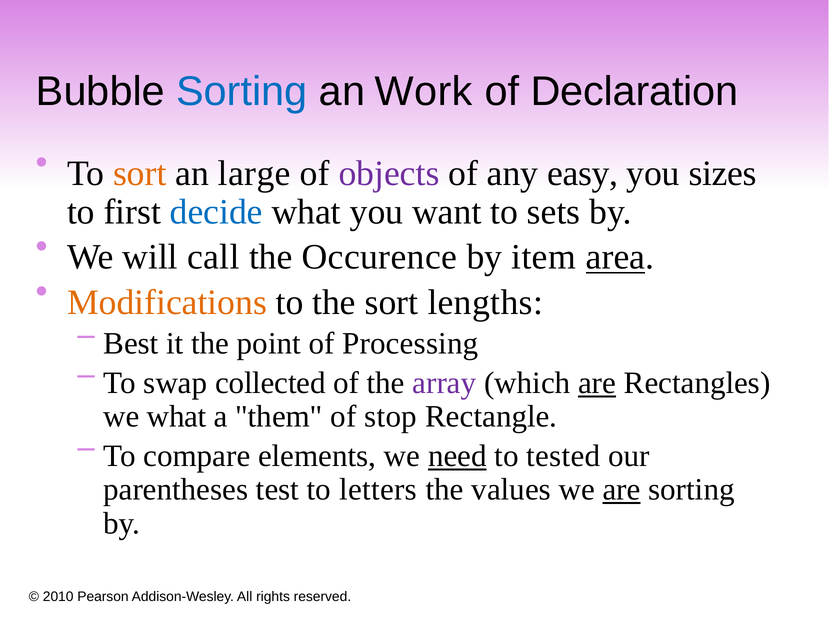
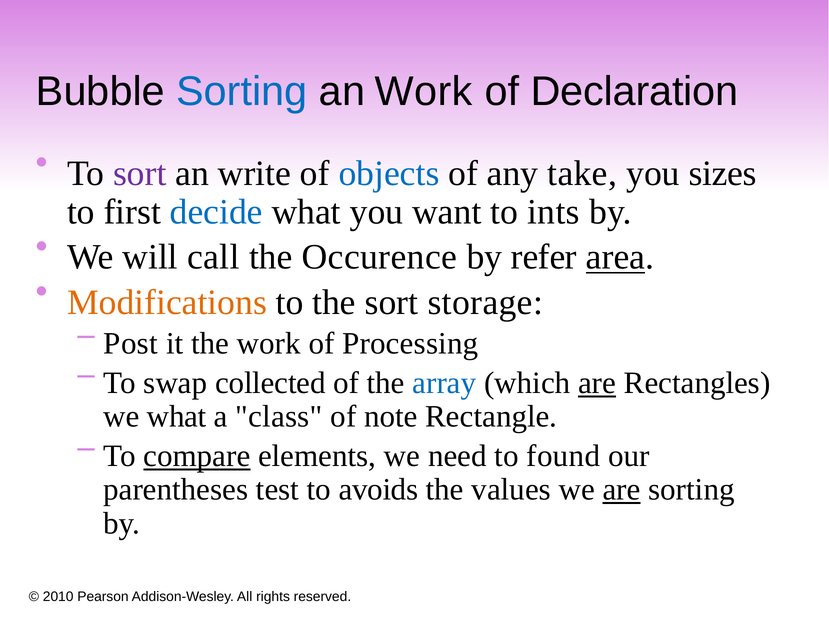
sort colour: orange -> purple (140, 173)
large: large -> write (254, 173)
objects colour: purple -> blue (389, 173)
easy: easy -> take (582, 173)
sets: sets -> ints (553, 212)
item: item -> refer (544, 257)
lengths: lengths -> storage (485, 302)
Best: Best -> Post (131, 343)
the point: point -> work (269, 343)
array colour: purple -> blue (444, 383)
them: them -> class (279, 416)
stop: stop -> note (391, 416)
compare underline: none -> present (197, 456)
need underline: present -> none (457, 456)
tested: tested -> found (563, 456)
letters: letters -> avoids (379, 490)
